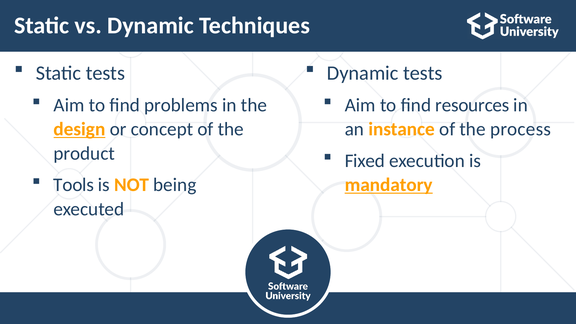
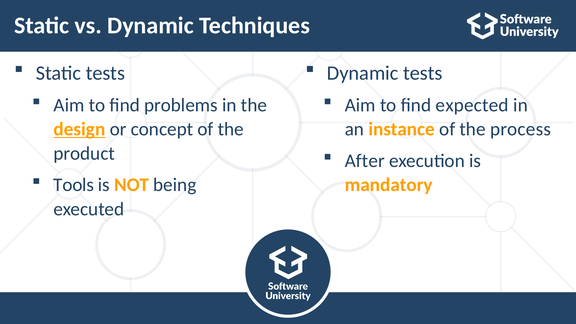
resources: resources -> expected (472, 105)
Fixed: Fixed -> After (365, 161)
mandatory underline: present -> none (389, 185)
